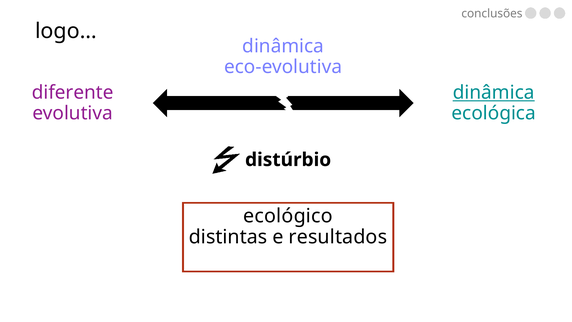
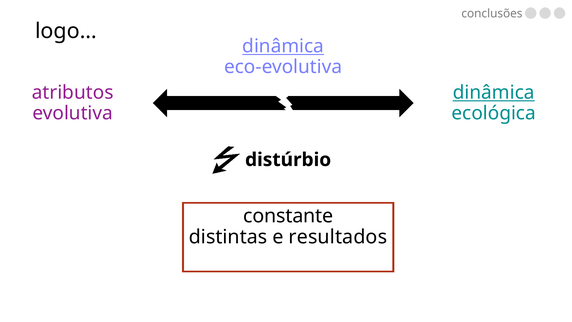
dinâmica underline: none -> present (283, 46)
diferente: diferente -> atributos (73, 93)
ecológico: ecológico -> constante (288, 216)
